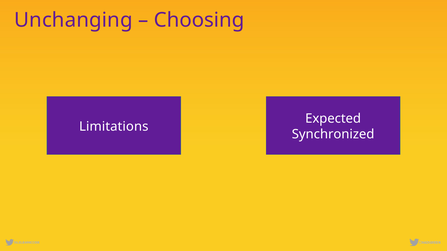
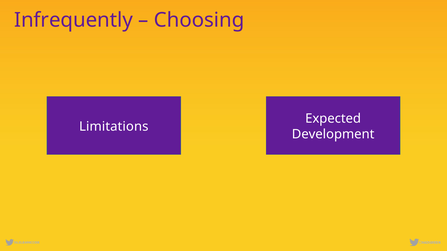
Unchanging: Unchanging -> Infrequently (73, 20)
Synchronized: Synchronized -> Development (333, 134)
